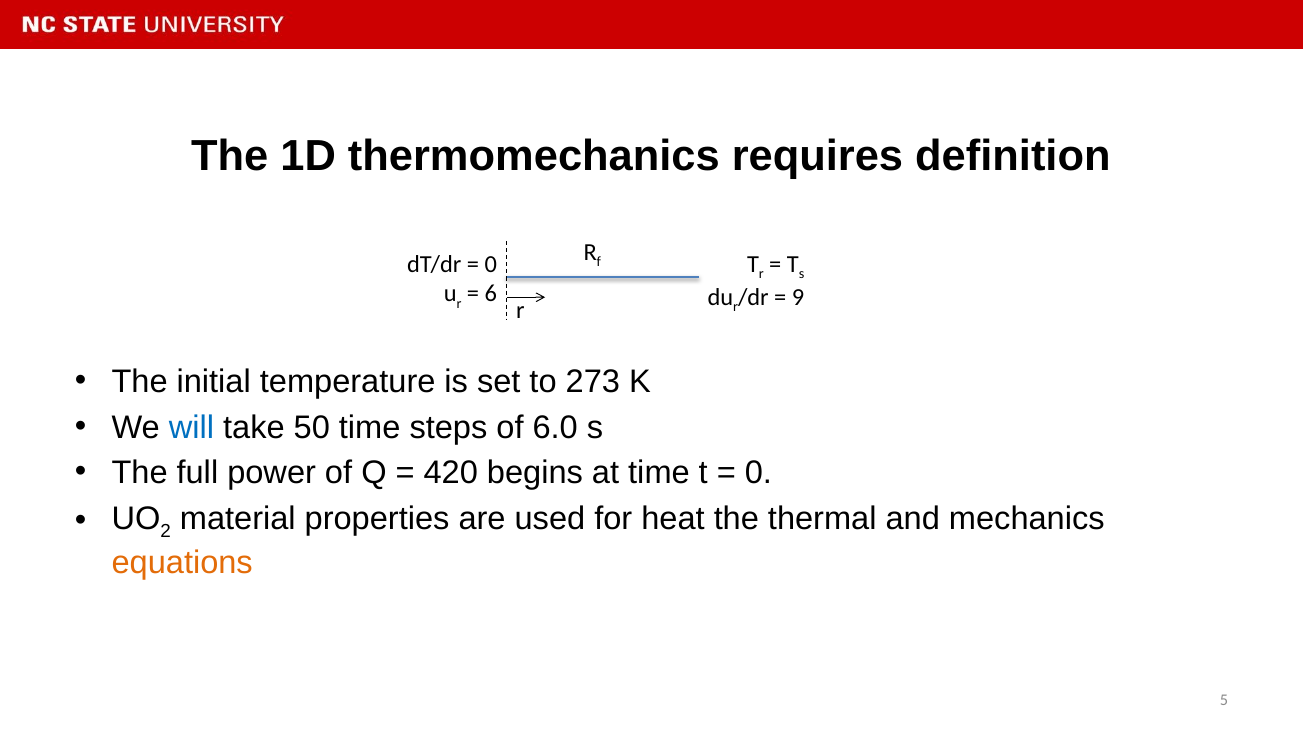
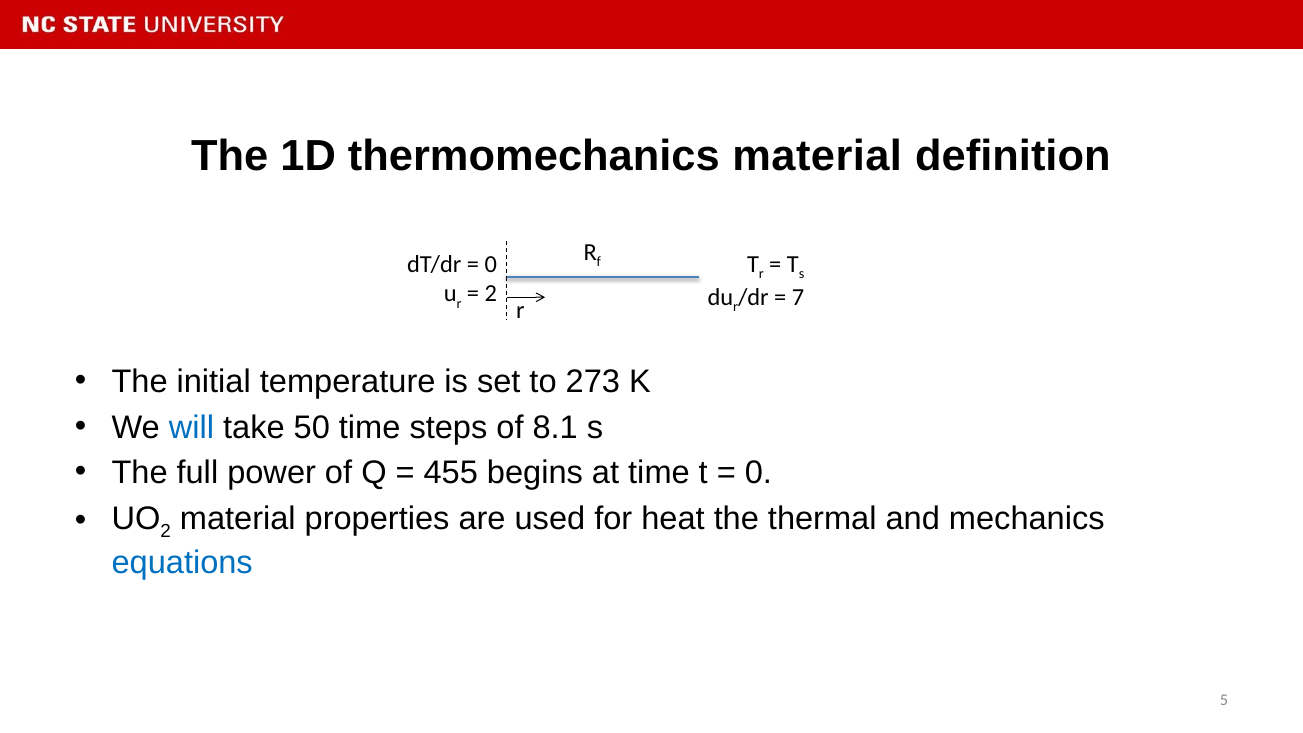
thermomechanics requires: requires -> material (817, 156)
6: 6 -> 2 (491, 294)
9: 9 -> 7 (798, 298)
6.0: 6.0 -> 8.1 (555, 427)
420: 420 -> 455 (451, 473)
equations colour: orange -> blue (182, 563)
